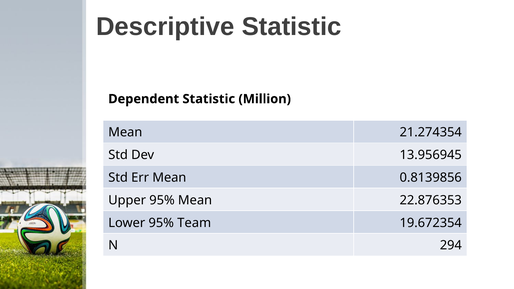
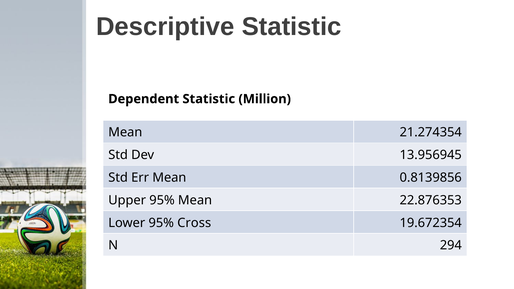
Team: Team -> Cross (194, 223)
